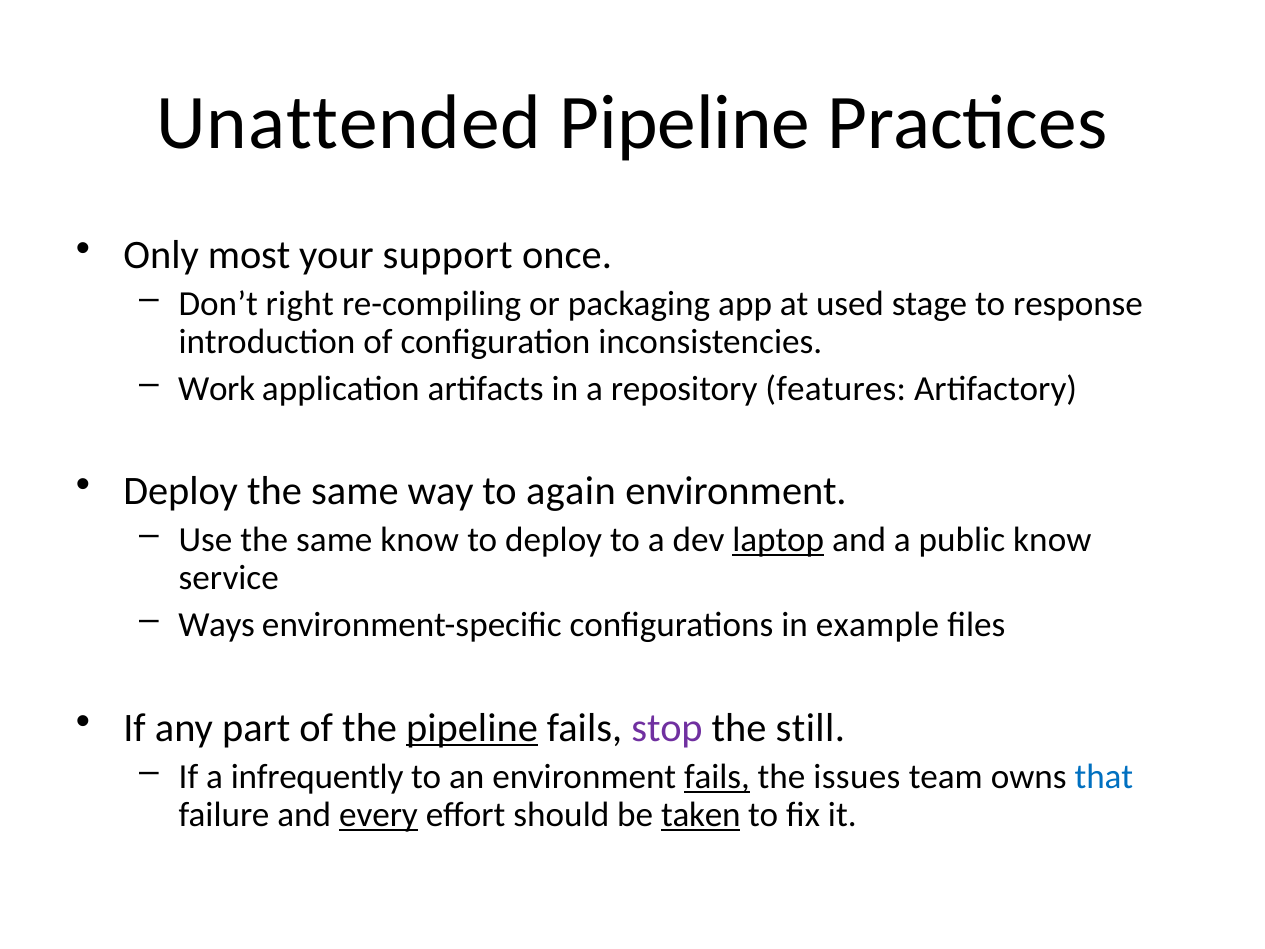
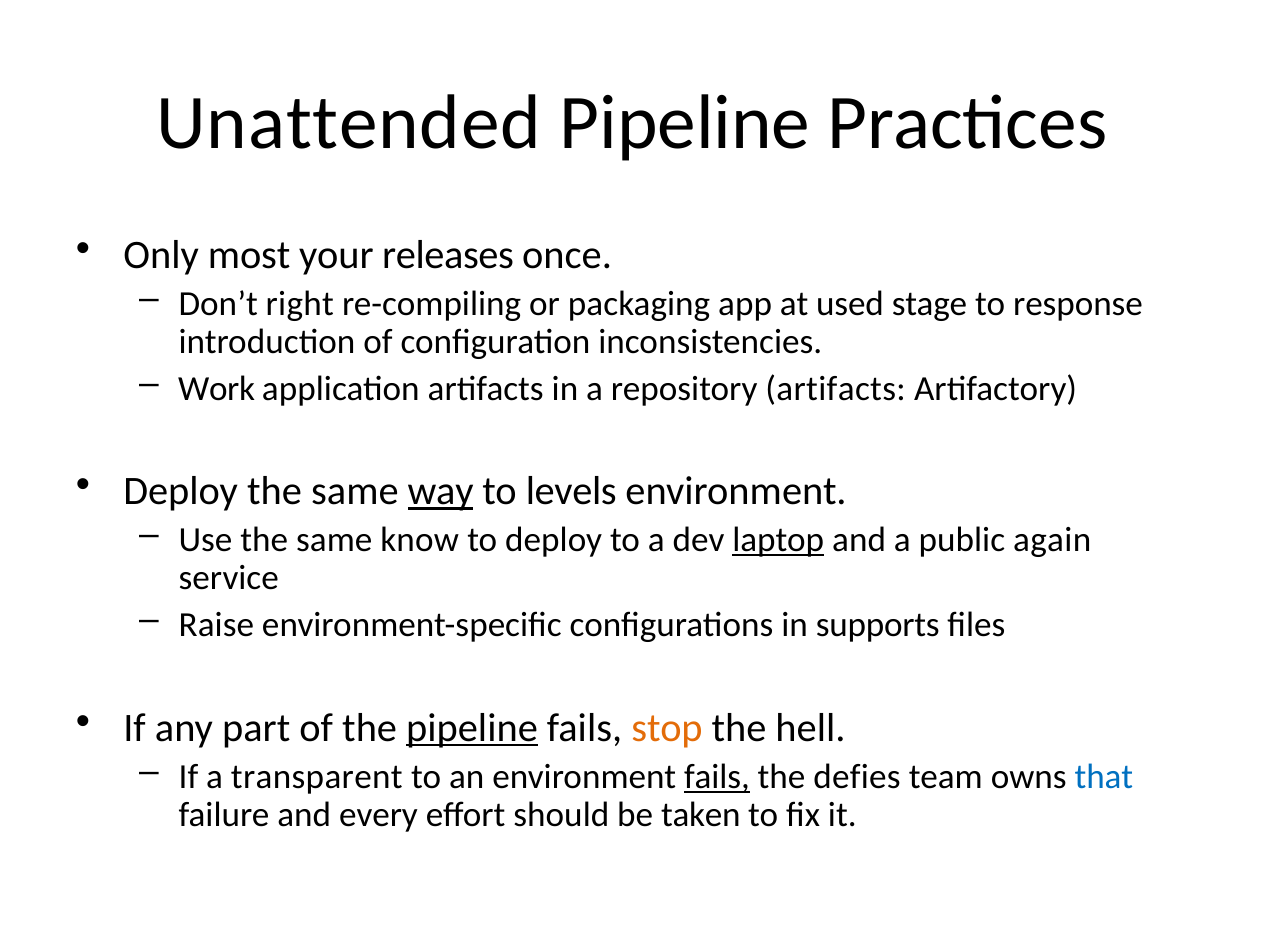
support: support -> releases (448, 255)
repository features: features -> artifacts (836, 389)
way underline: none -> present (441, 491)
again: again -> levels (571, 491)
public know: know -> again (1052, 540)
Ways: Ways -> Raise (216, 625)
example: example -> supports (878, 625)
stop colour: purple -> orange (667, 727)
still: still -> hell (811, 727)
infrequently: infrequently -> transparent (317, 776)
issues: issues -> defies (857, 776)
every underline: present -> none (379, 814)
taken underline: present -> none (701, 814)
